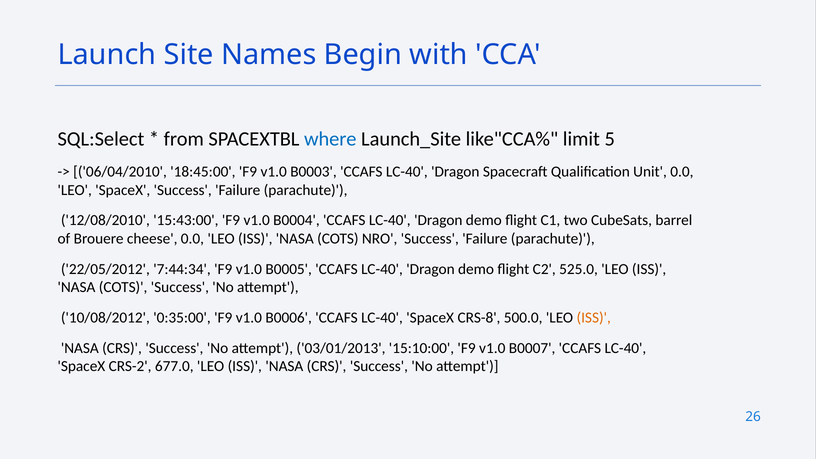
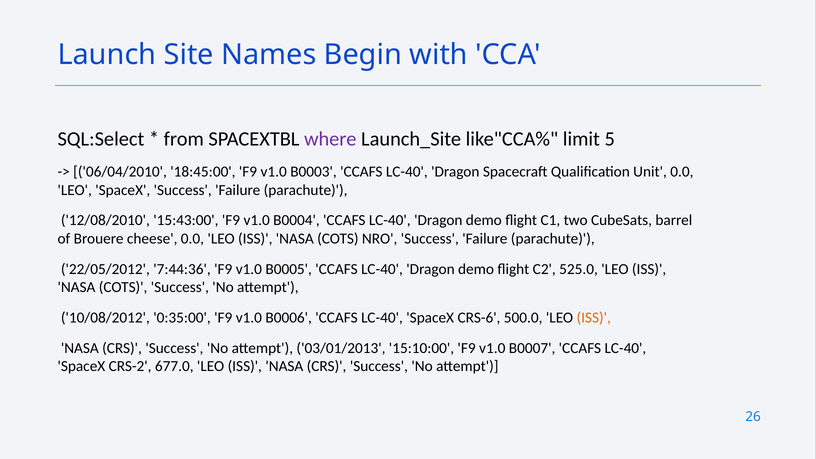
where colour: blue -> purple (330, 139)
7:44:34: 7:44:34 -> 7:44:36 (182, 269)
CRS-8: CRS-8 -> CRS-6 (479, 318)
